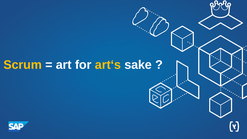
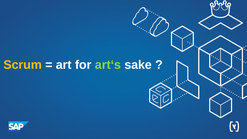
art‘s colour: yellow -> light green (108, 65)
